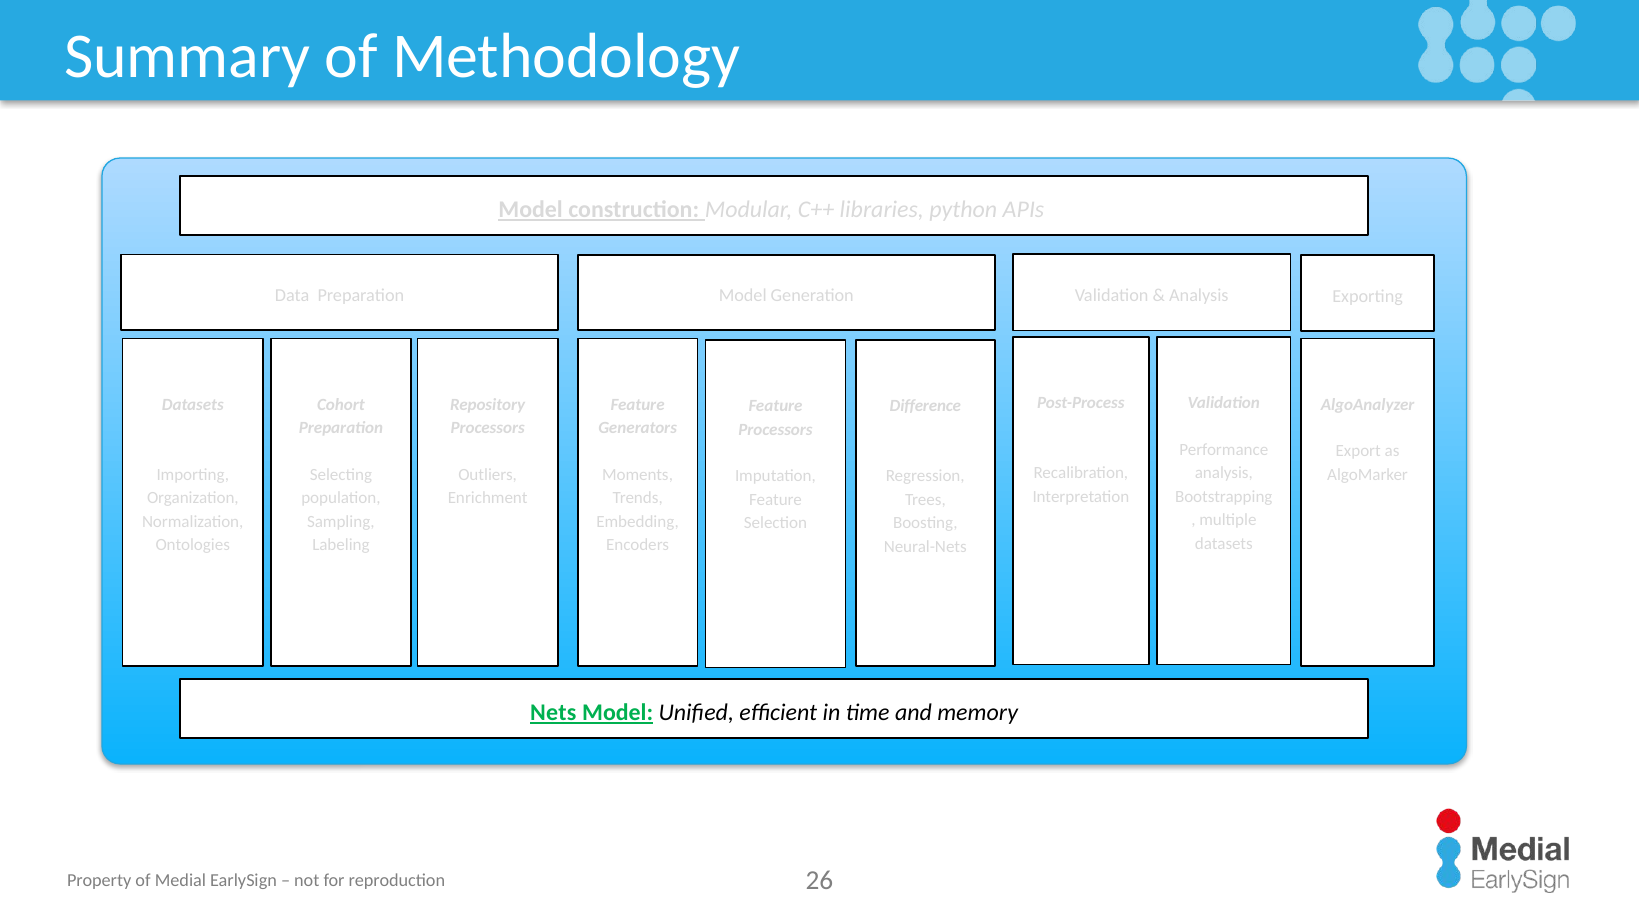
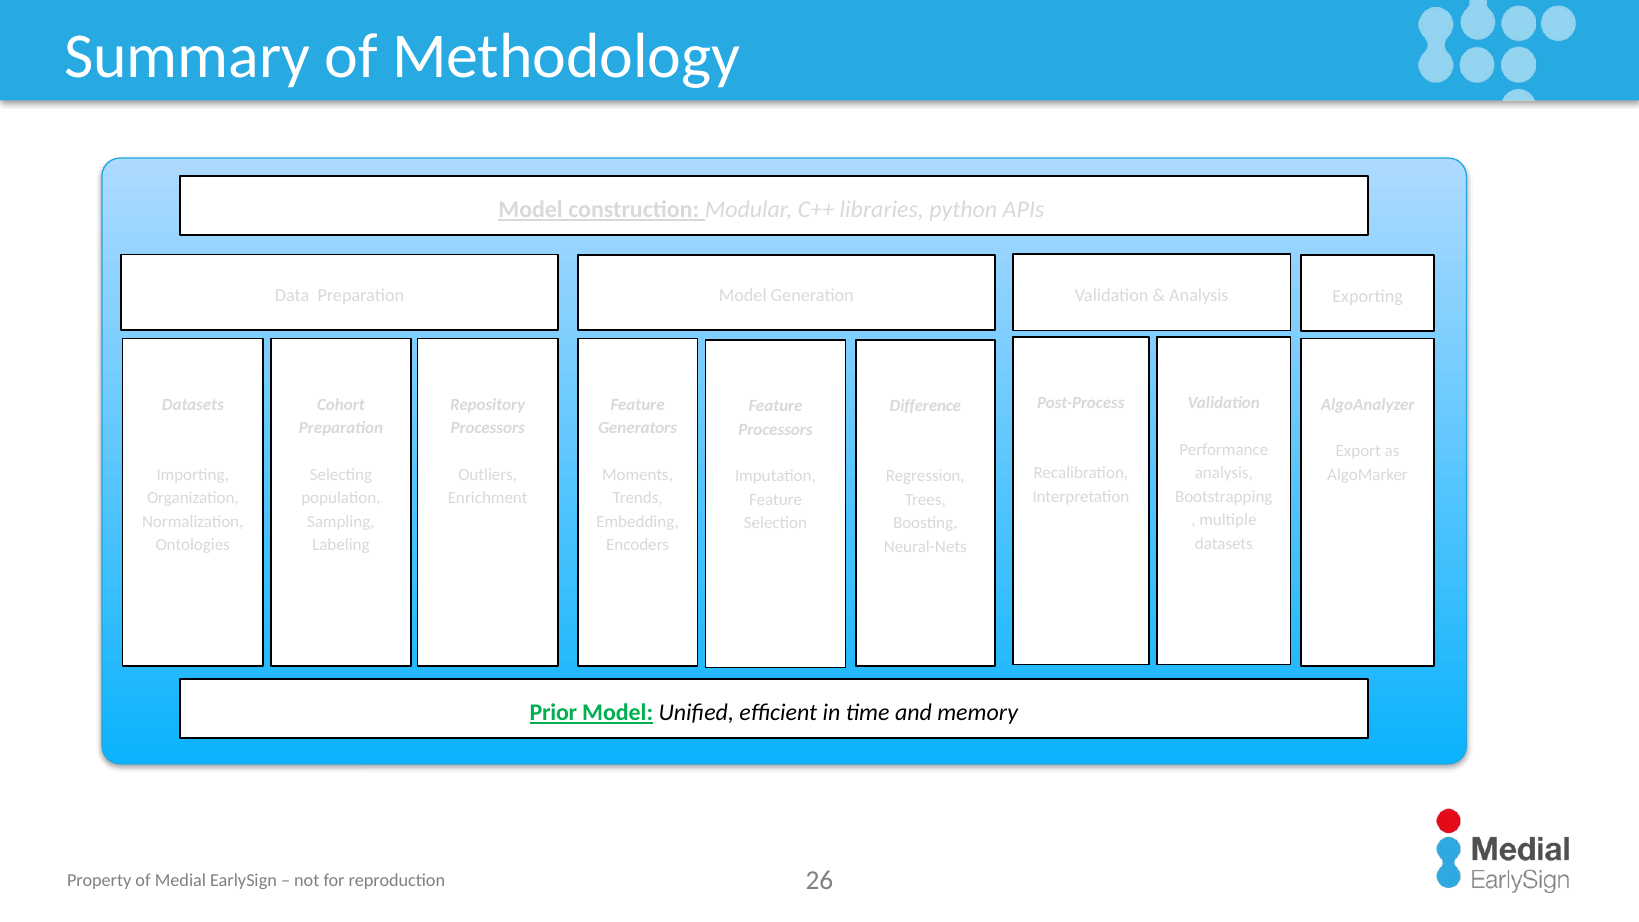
Nets: Nets -> Prior (553, 712)
